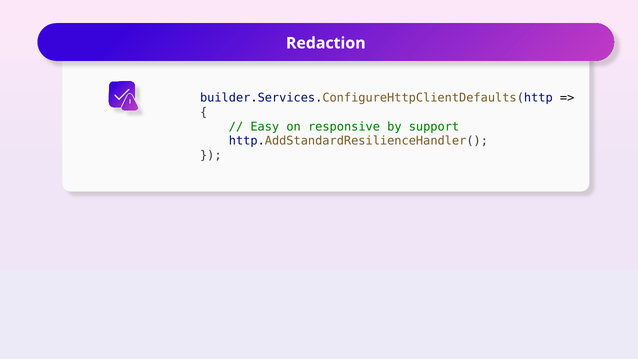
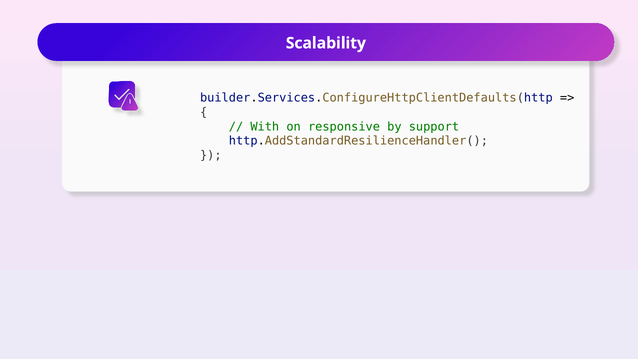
Redaction: Redaction -> Scalability (326, 43)
Easy: Easy -> With (265, 127)
